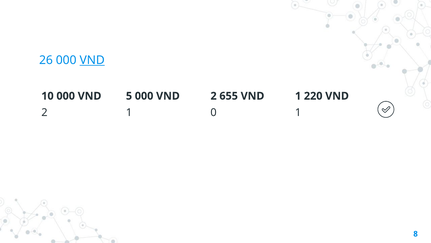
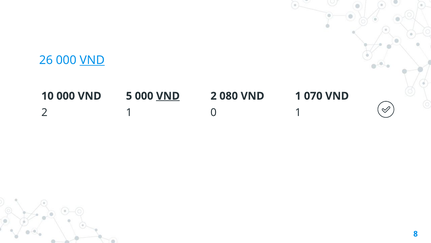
VND underline: none -> present (168, 96)
655: 655 -> 080 (229, 96)
220: 220 -> 070 (313, 96)
